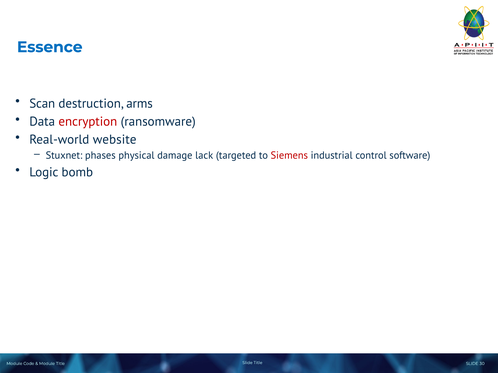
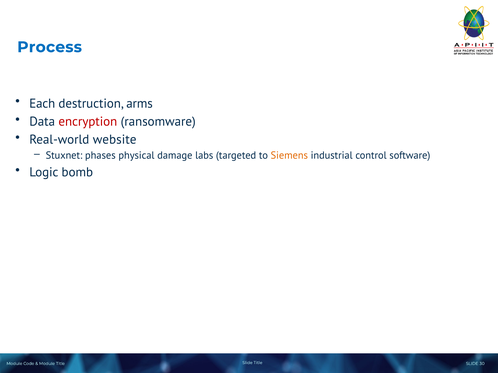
Essence: Essence -> Process (50, 47)
Scan: Scan -> Each (42, 104)
lack: lack -> labs (204, 156)
Siemens colour: red -> orange (289, 156)
